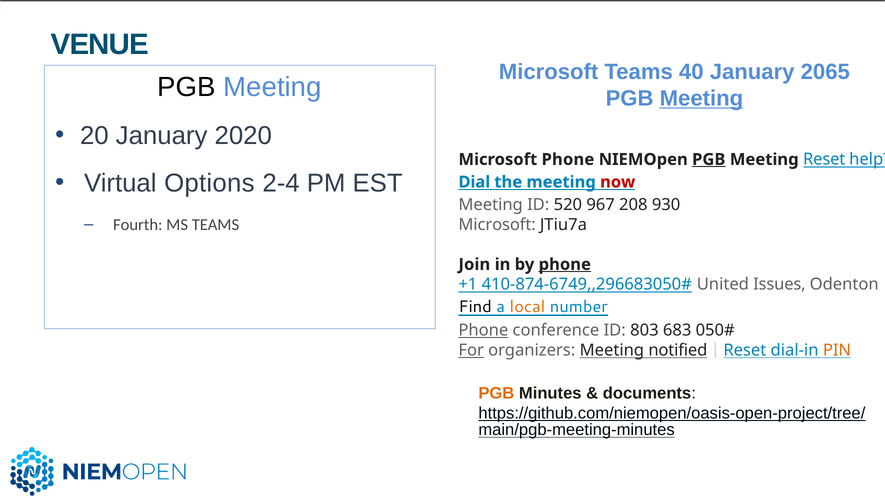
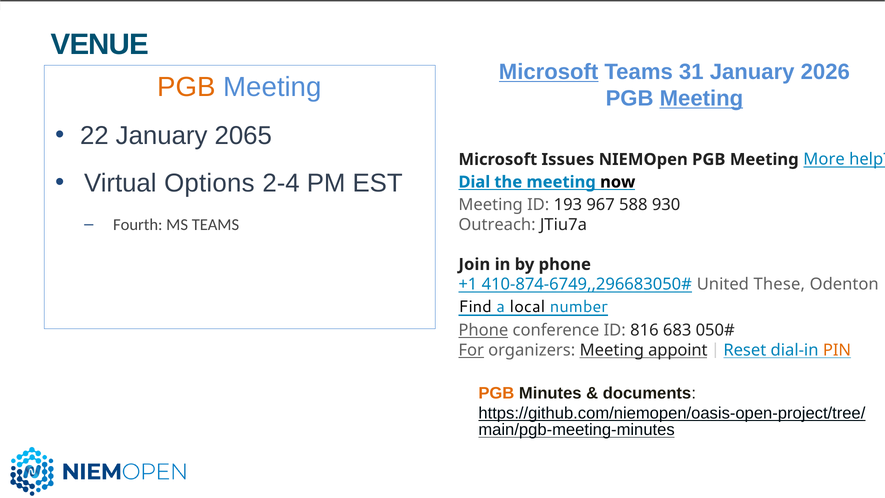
Microsoft underline: none -> present (549, 72)
40: 40 -> 31 (691, 72)
2065: 2065 -> 2026 (825, 72)
PGB colour: black -> orange (187, 87)
20: 20 -> 22 (94, 136)
2020: 2020 -> 2065 (243, 136)
Microsoft Phone: Phone -> Issues (568, 159)
PGB underline: present -> none (709, 159)
Meeting Reset: Reset -> More (824, 159)
now colour: red -> black (618, 182)
520: 520 -> 193 (568, 205)
208: 208 -> 588 (633, 205)
Microsoft: Microsoft -> Outreach (497, 224)
phone underline: present -> none (565, 264)
Issues: Issues -> These (779, 284)
local colour: orange -> black (527, 307)
803: 803 -> 816 (644, 330)
notified: notified -> appoint (678, 350)
